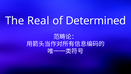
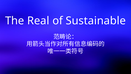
Determined: Determined -> Sustainable (96, 21)
